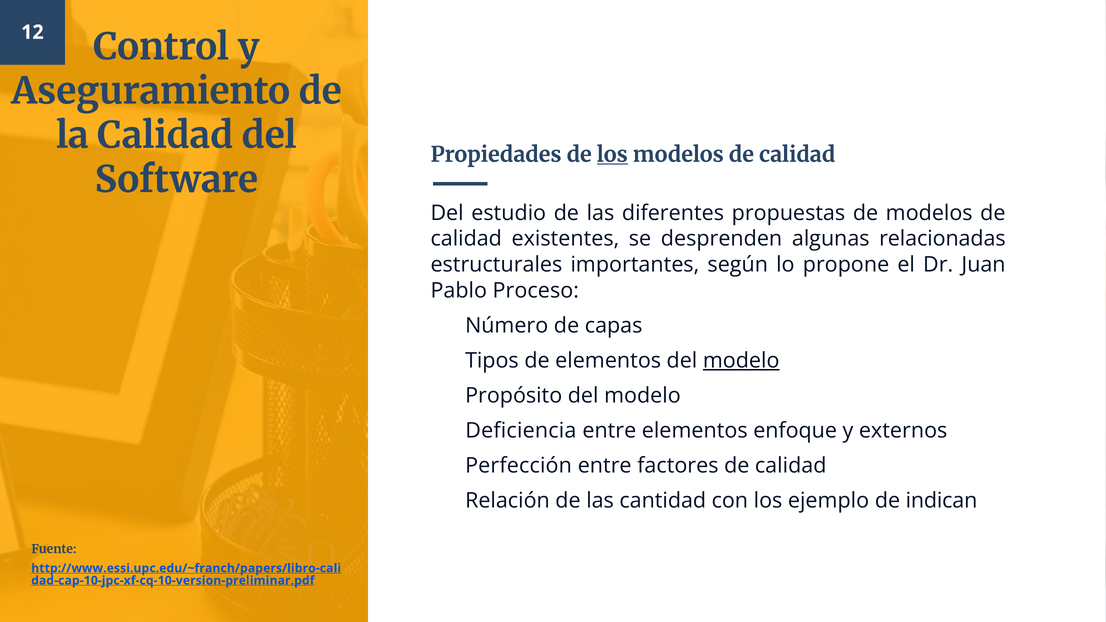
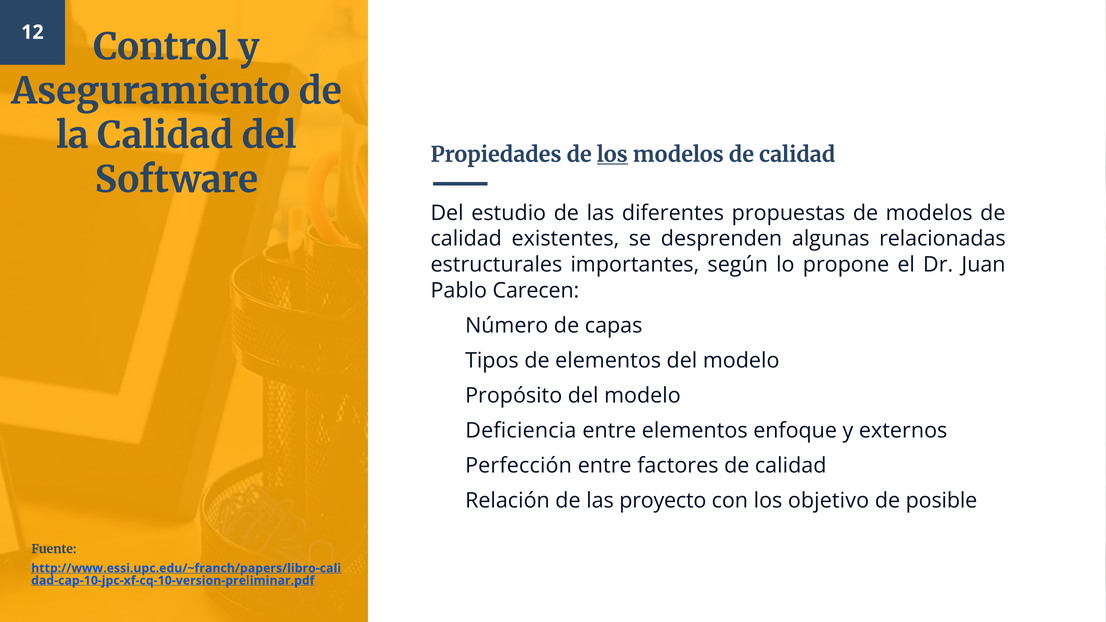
Proceso: Proceso -> Carecen (536, 291)
modelo underline: present -> none (741, 361)
cantidad: cantidad -> proyecto (663, 501)
ejemplo: ejemplo -> objetivo (828, 501)
indican: indican -> posible (941, 501)
